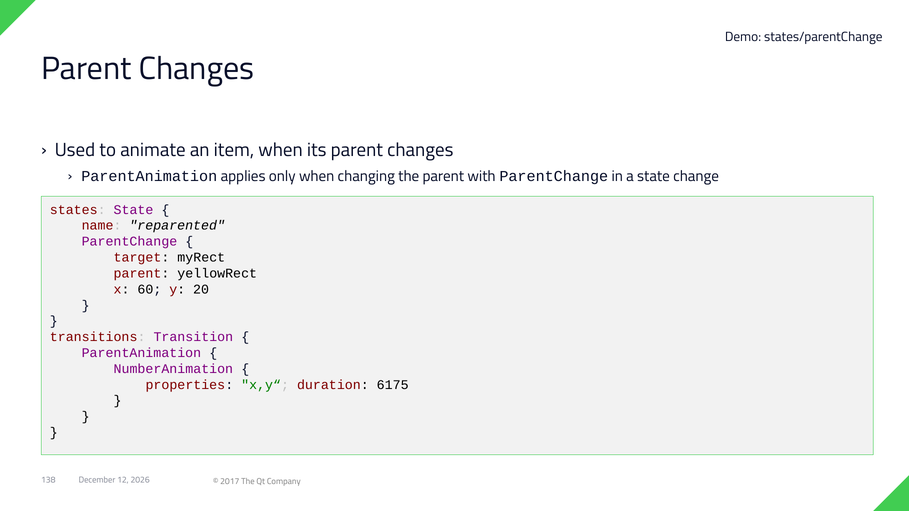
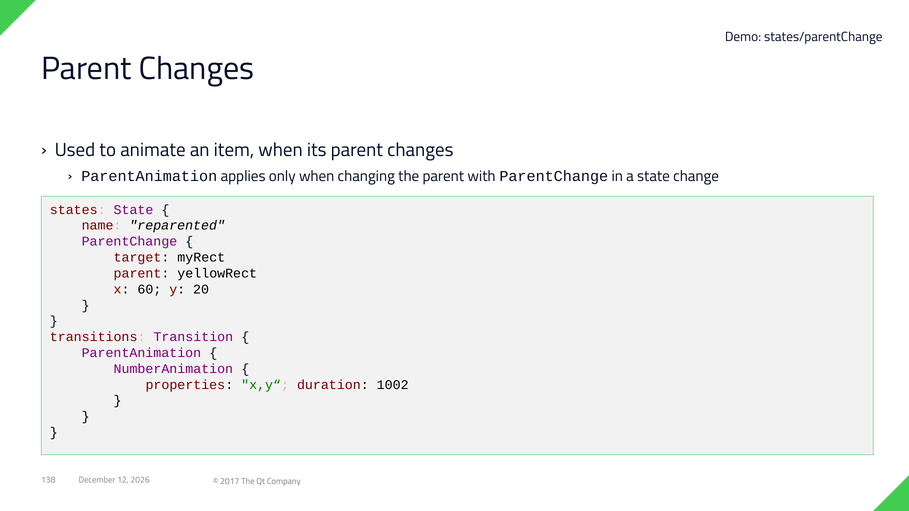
6175: 6175 -> 1002 (393, 385)
